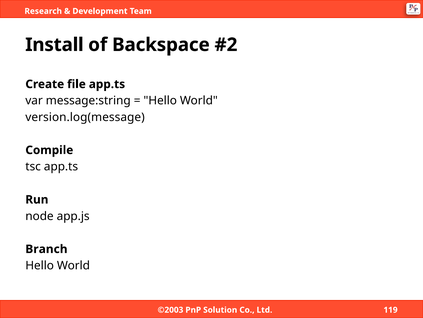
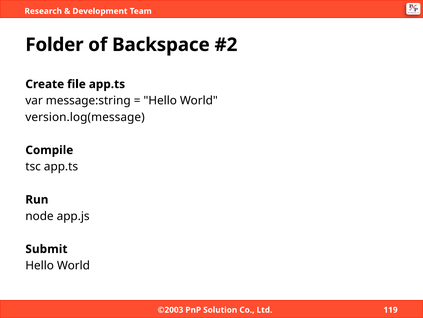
Install: Install -> Folder (54, 45)
Branch: Branch -> Submit (46, 249)
